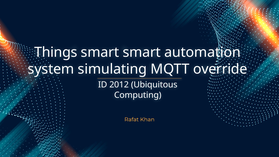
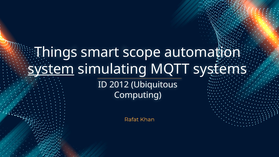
smart smart: smart -> scope (142, 52)
system underline: none -> present (51, 69)
override: override -> systems (220, 69)
